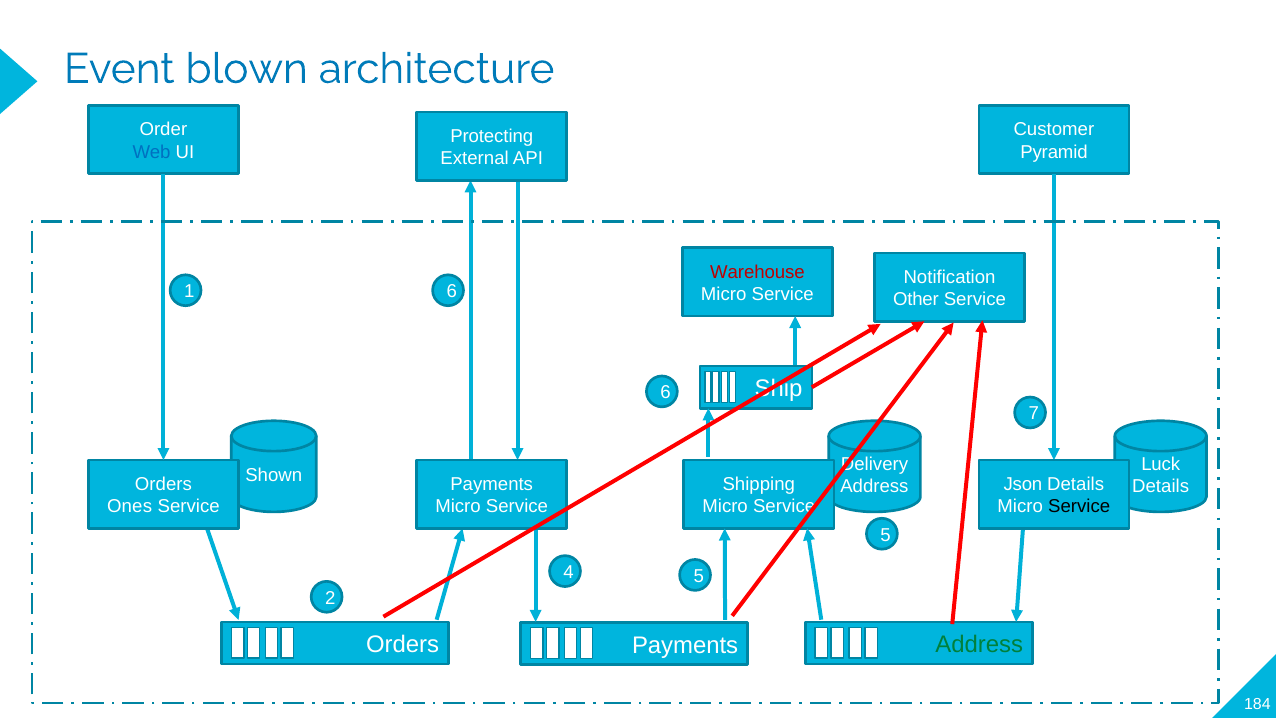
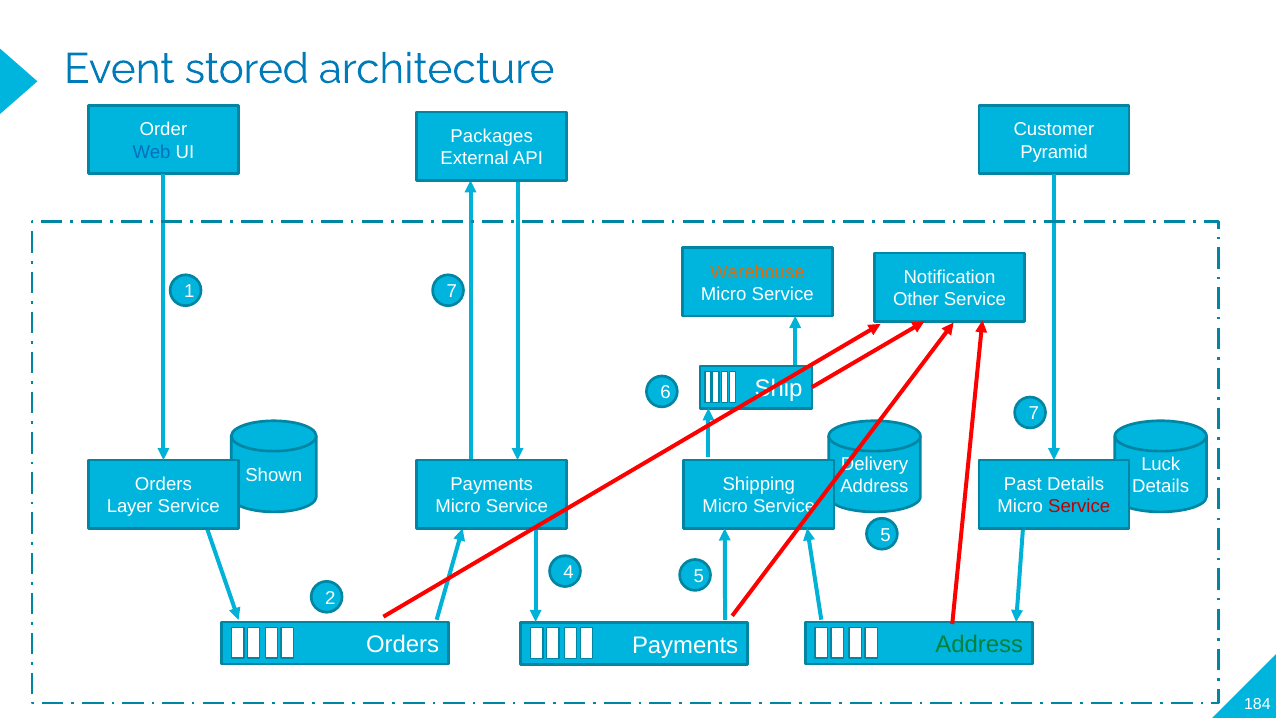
blown: blown -> stored (247, 69)
Protecting: Protecting -> Packages (492, 136)
Warehouse colour: red -> orange (757, 272)
1 6: 6 -> 7 (452, 291)
Json: Json -> Past (1023, 484)
Ones: Ones -> Layer (130, 507)
Service colour: black -> red (1079, 507)
